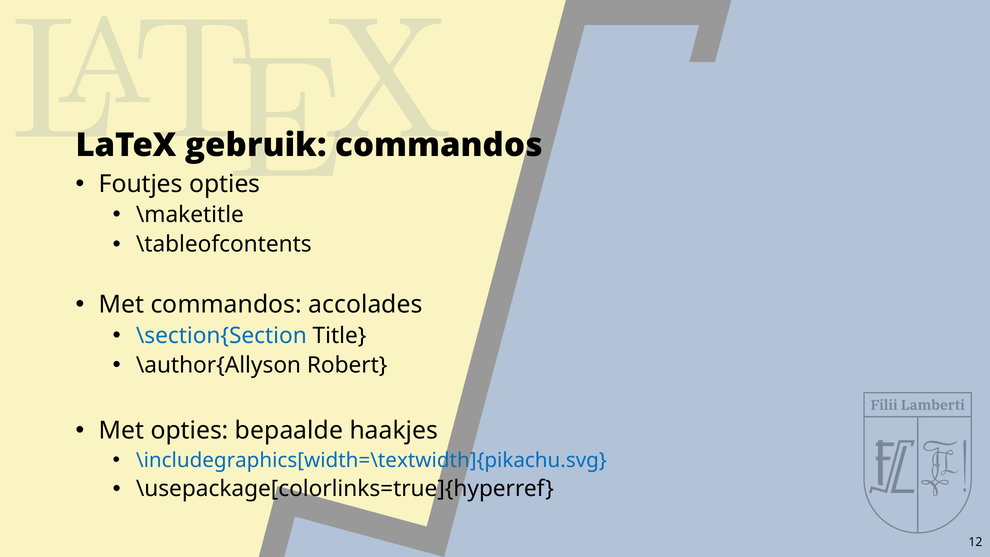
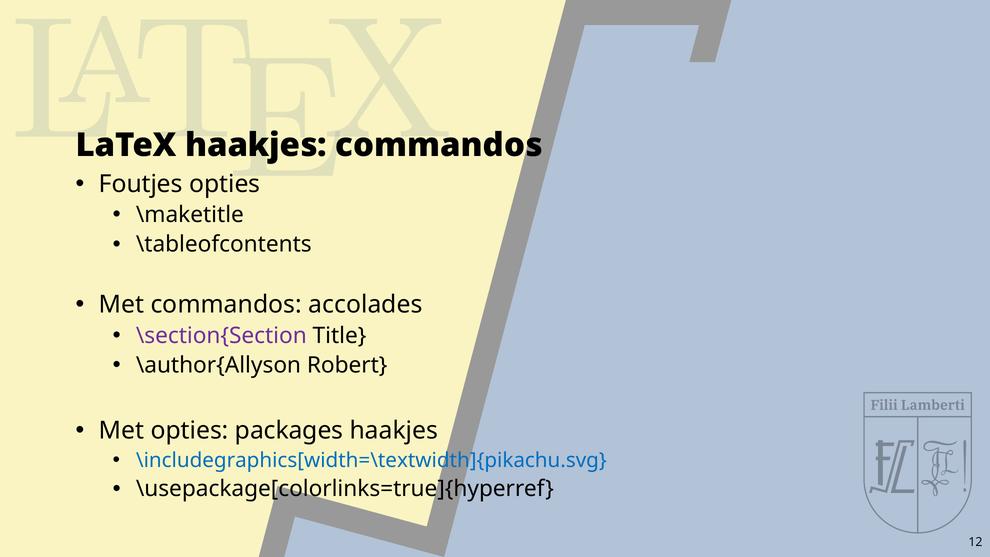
LaTeX gebruik: gebruik -> haakjes (256, 145)
\section{Section colour: blue -> purple (221, 335)
bepaalde: bepaalde -> packages (289, 431)
